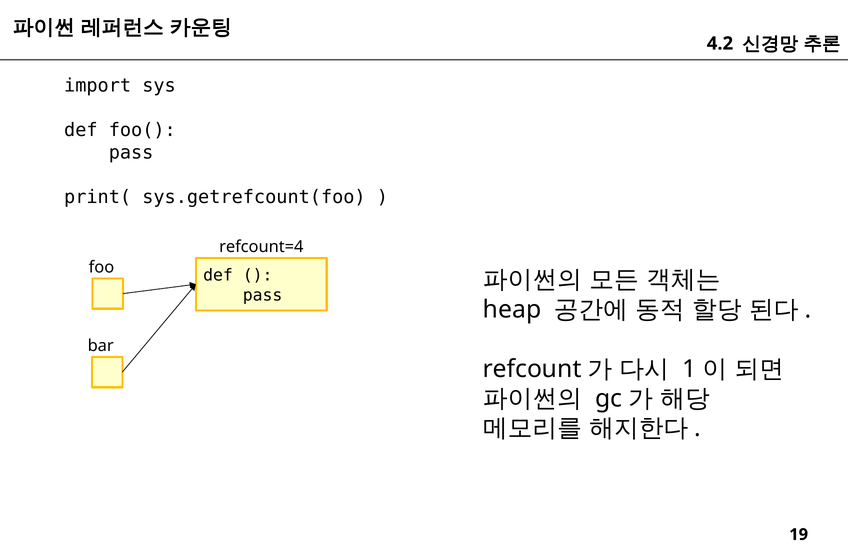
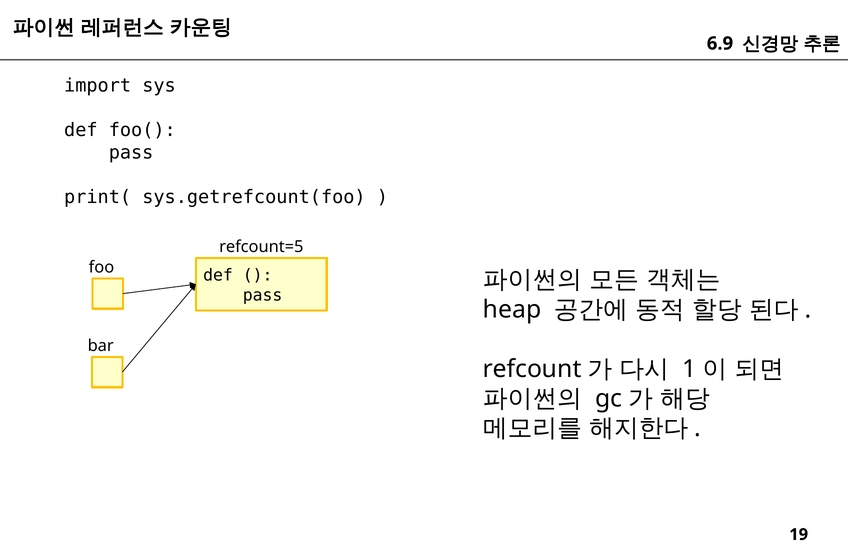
4.2: 4.2 -> 6.9 (720, 43)
refcount=4: refcount=4 -> refcount=5 (261, 247)
